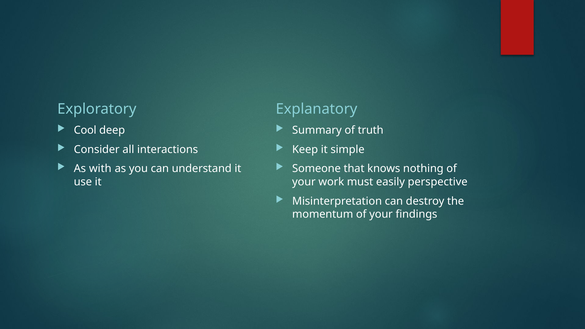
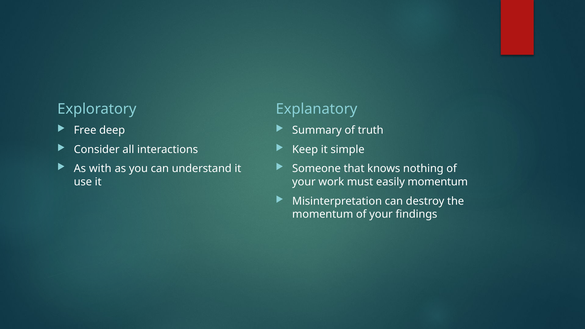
Cool: Cool -> Free (85, 130)
easily perspective: perspective -> momentum (438, 182)
